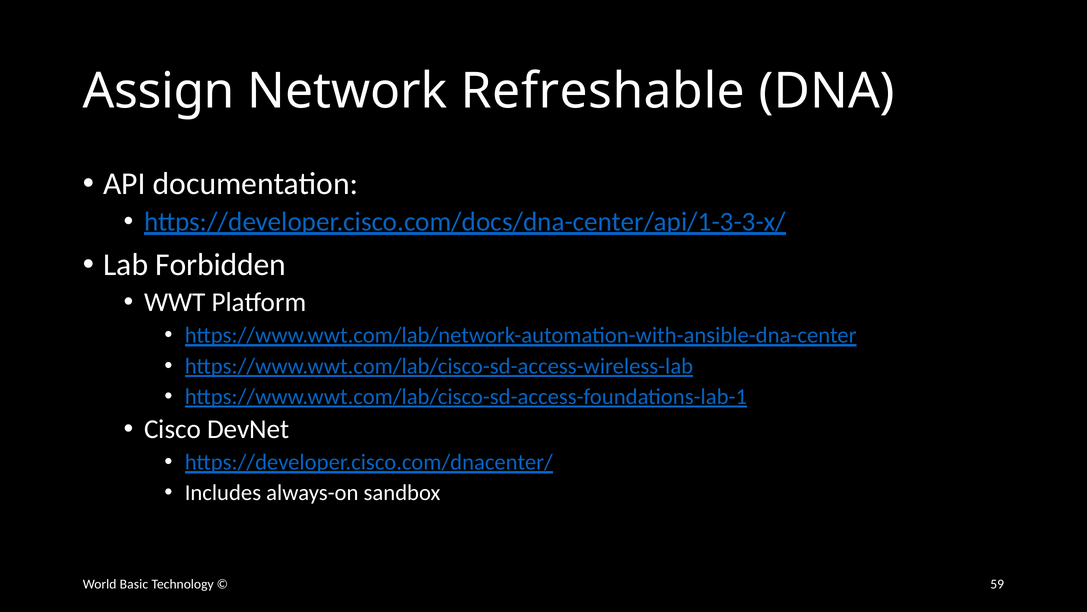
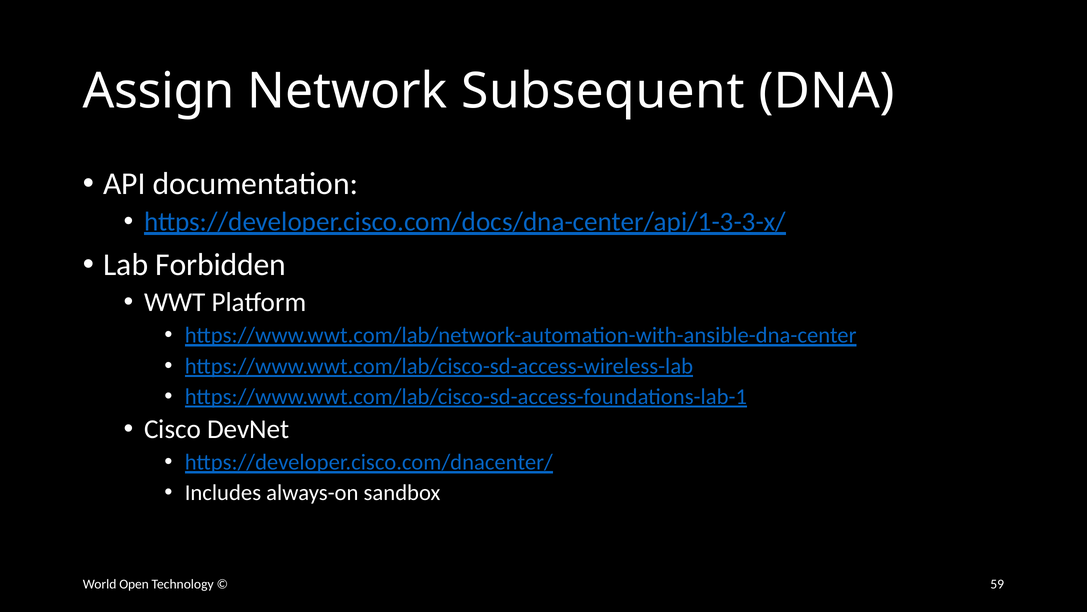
Refreshable: Refreshable -> Subsequent (603, 91)
Basic: Basic -> Open (134, 584)
